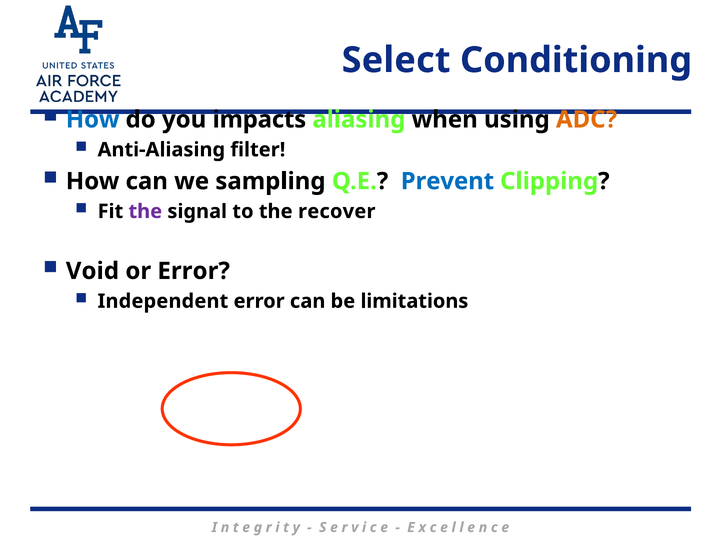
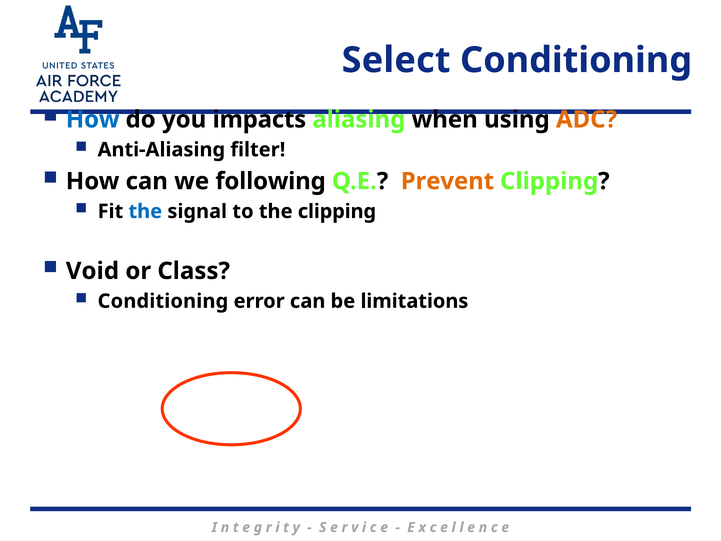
sampling: sampling -> following (271, 181)
Prevent colour: blue -> orange (447, 181)
the colour: purple -> blue (145, 211)
the recover: recover -> clipping (337, 211)
or Error: Error -> Class (194, 271)
Independent: Independent -> Conditioning (163, 301)
